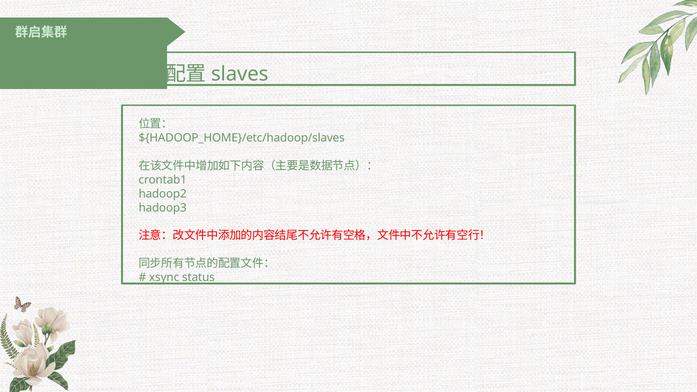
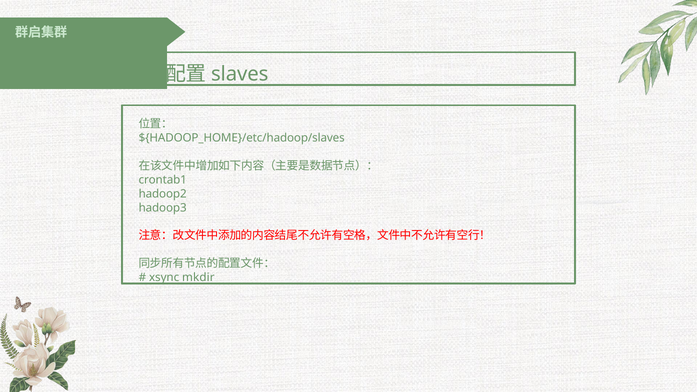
status: status -> mkdir (198, 277)
